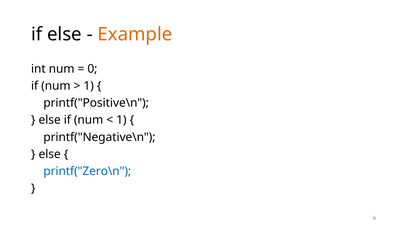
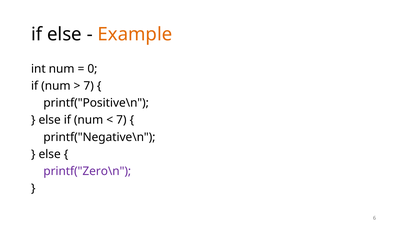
1: 1 -> 7 (89, 86)
1: 1 -> 7 (121, 120)
printf("Zero\n colour: blue -> purple (87, 171)
